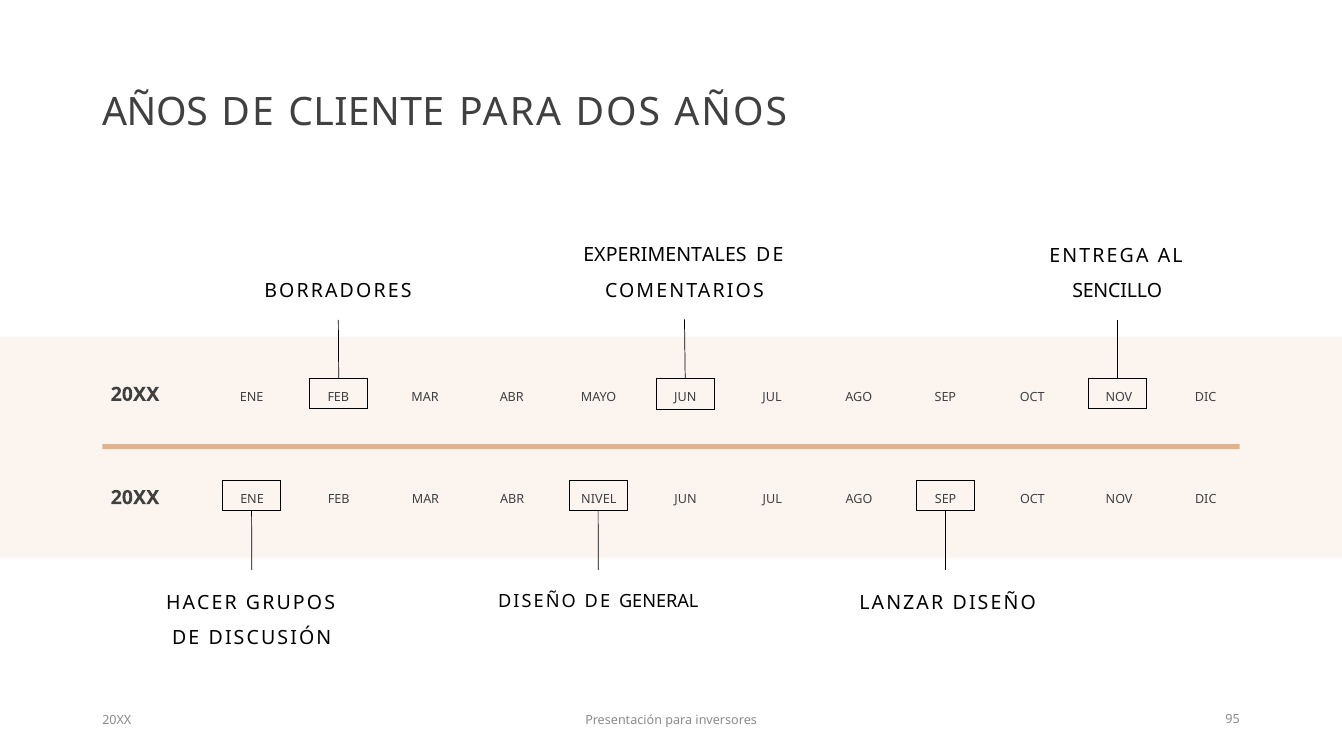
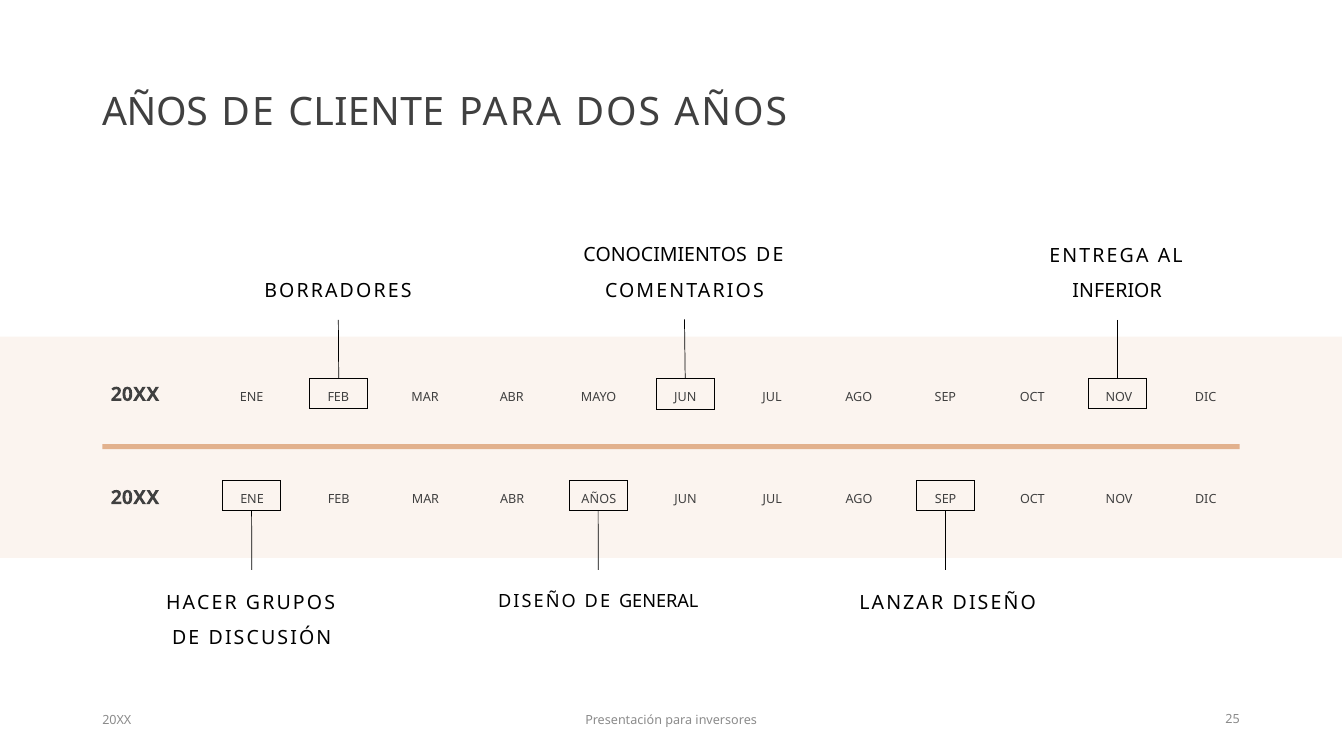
EXPERIMENTALES: EXPERIMENTALES -> CONOCIMIENTOS (665, 255)
SENCILLO: SENCILLO -> INFERIOR (1117, 291)
ABR NIVEL: NIVEL -> AÑOS (599, 499)
95: 95 -> 25 (1233, 720)
